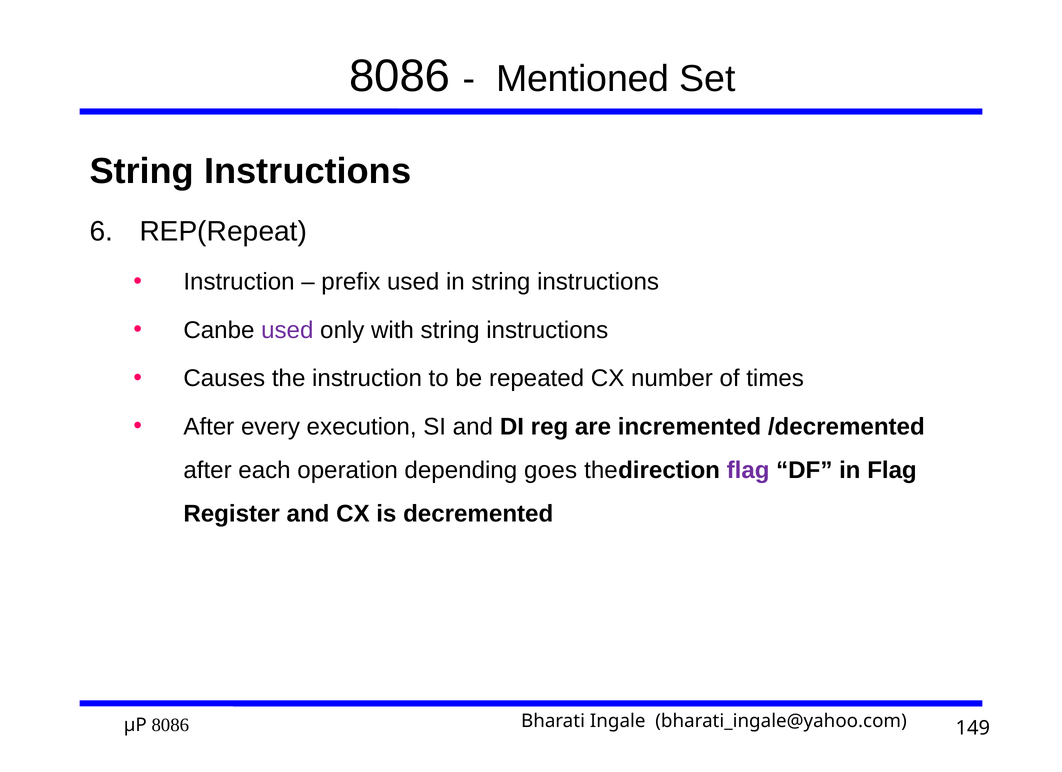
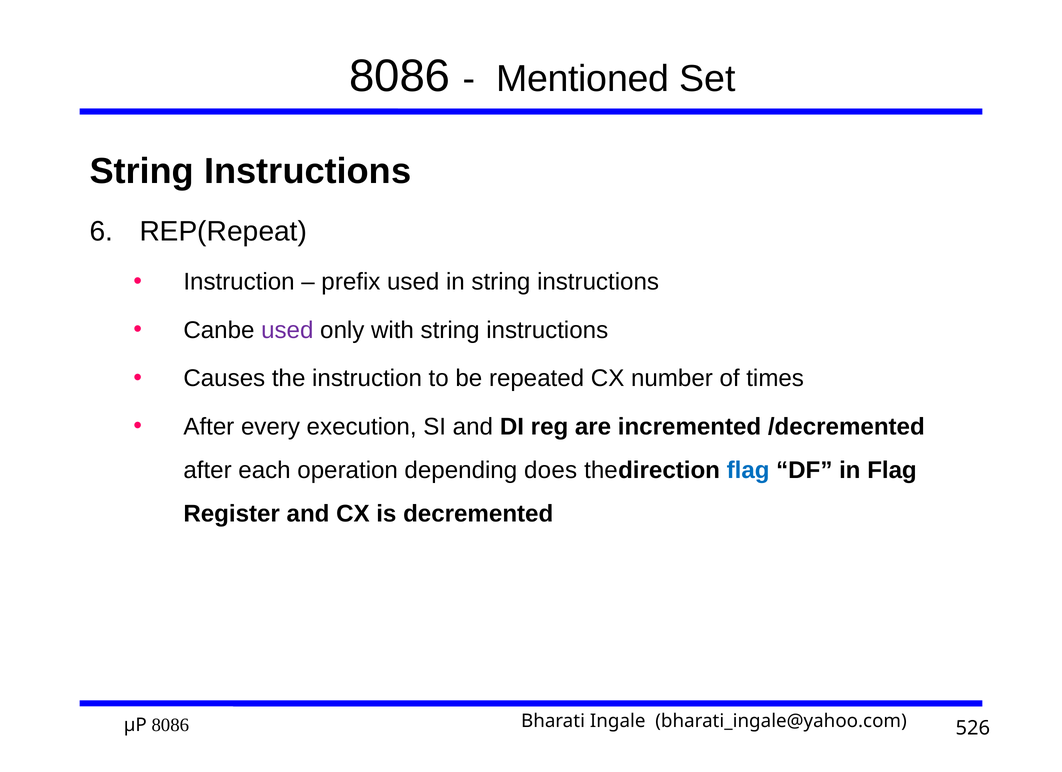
goes: goes -> does (551, 470)
flag colour: purple -> blue (748, 470)
149: 149 -> 526 (973, 729)
